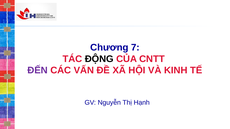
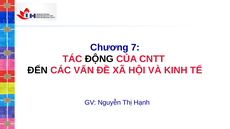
ĐẾN colour: purple -> black (38, 71)
